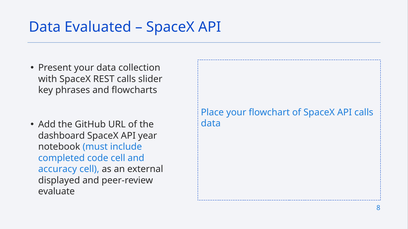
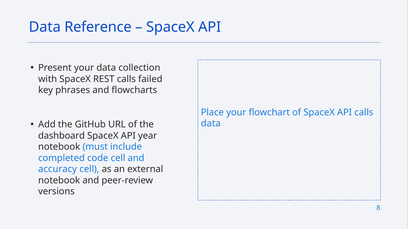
Evaluated: Evaluated -> Reference (98, 27)
slider: slider -> failed (150, 79)
displayed: displayed -> notebook (59, 181)
evaluate: evaluate -> versions (56, 192)
